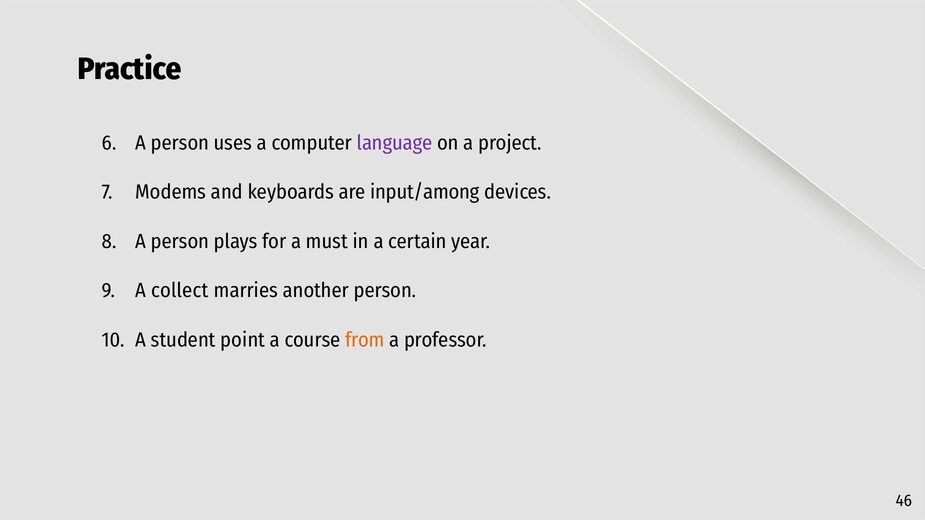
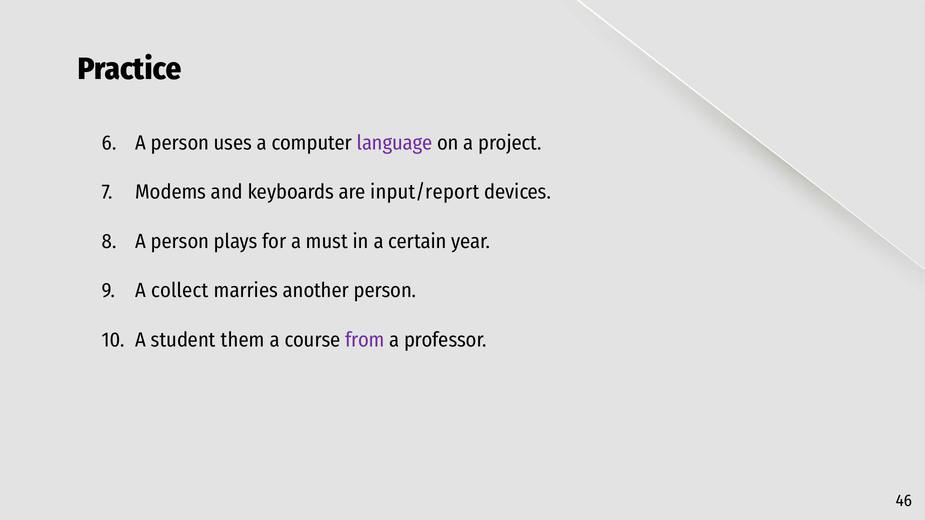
input/among: input/among -> input/report (425, 192)
point: point -> them (243, 340)
from colour: orange -> purple (365, 340)
